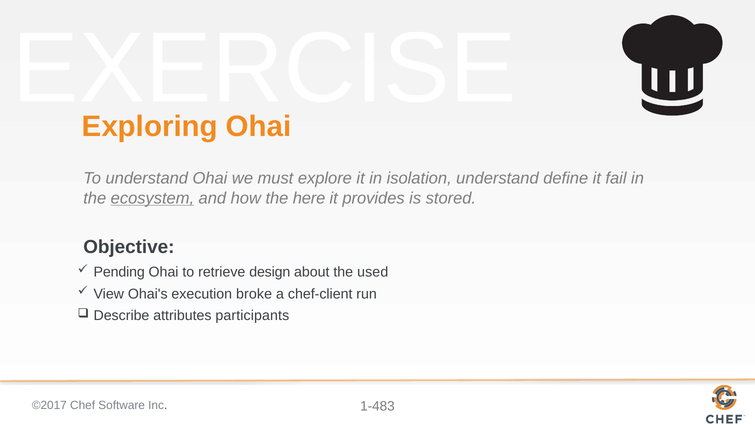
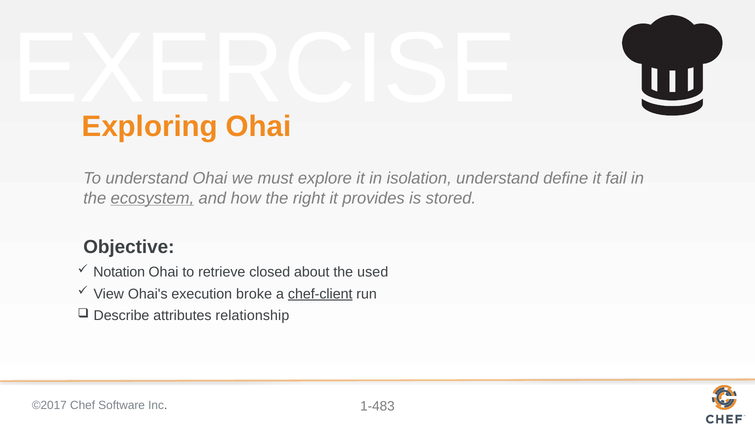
here: here -> right (309, 198)
Pending: Pending -> Notation (119, 272)
design: design -> closed (270, 272)
chef-client underline: none -> present (320, 294)
participants: participants -> relationship (252, 315)
